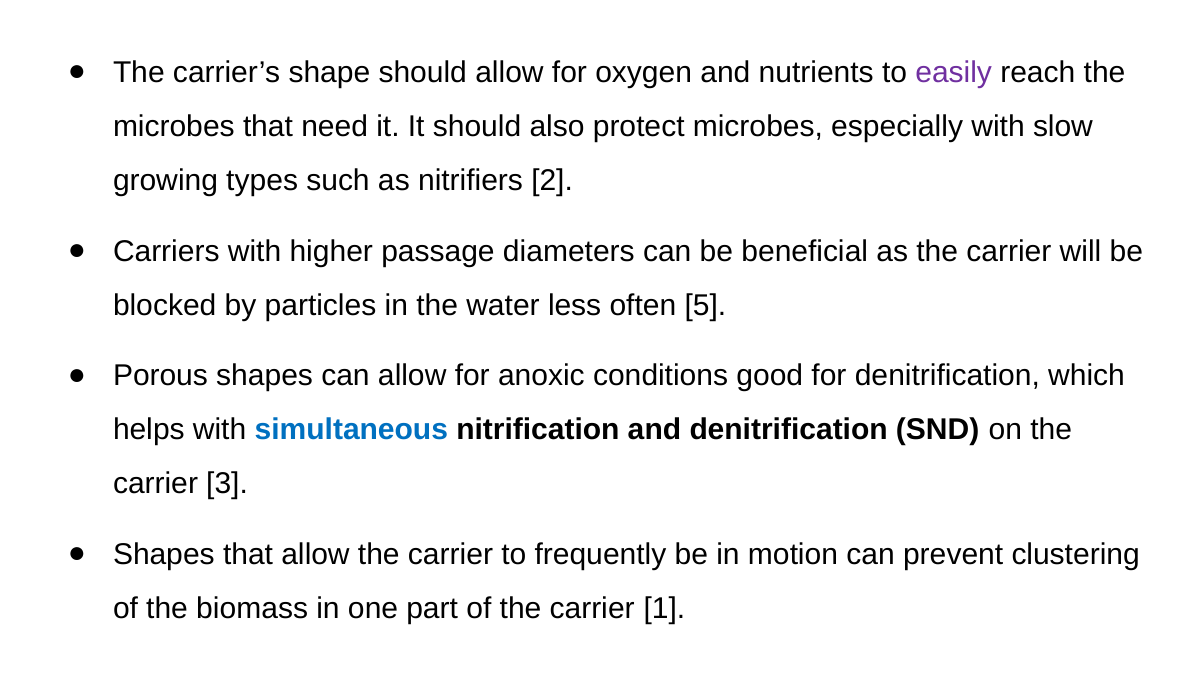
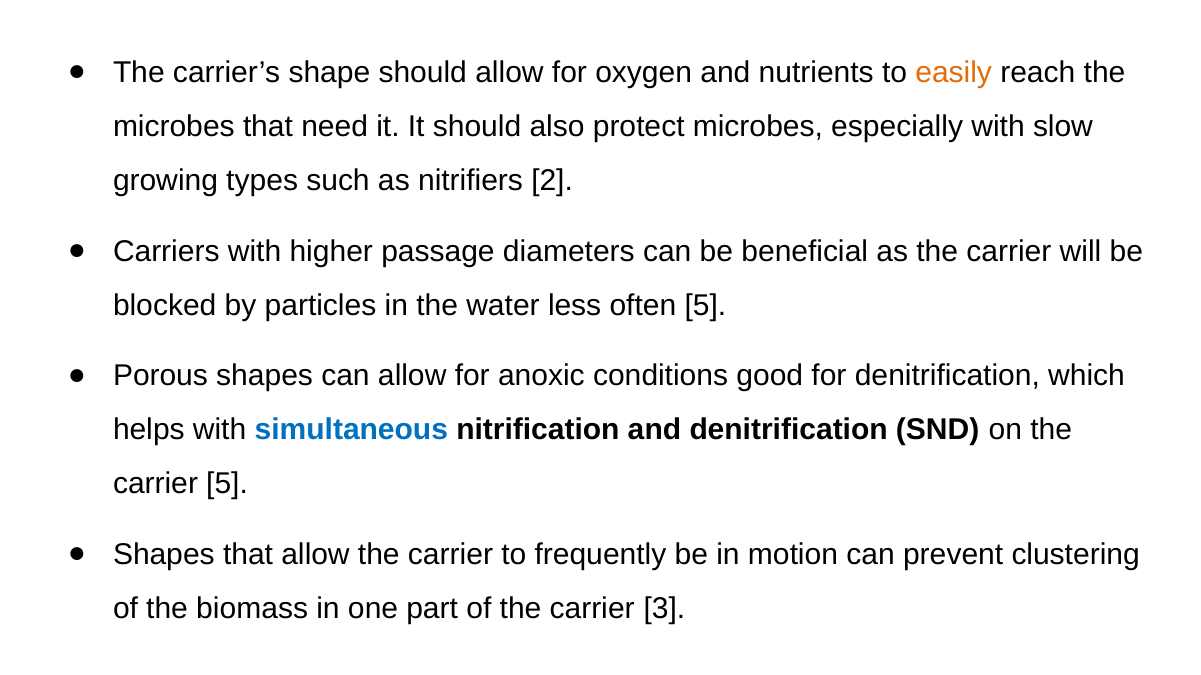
easily colour: purple -> orange (954, 73)
carrier 3: 3 -> 5 (227, 484)
1: 1 -> 3 (664, 609)
